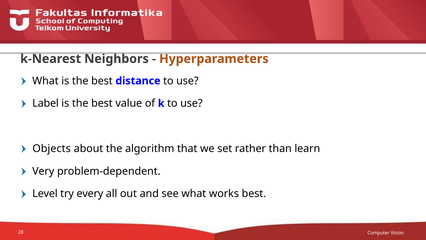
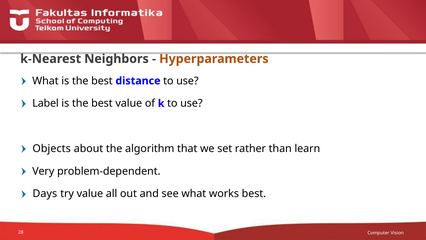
Level: Level -> Days (45, 194)
try every: every -> value (90, 194)
